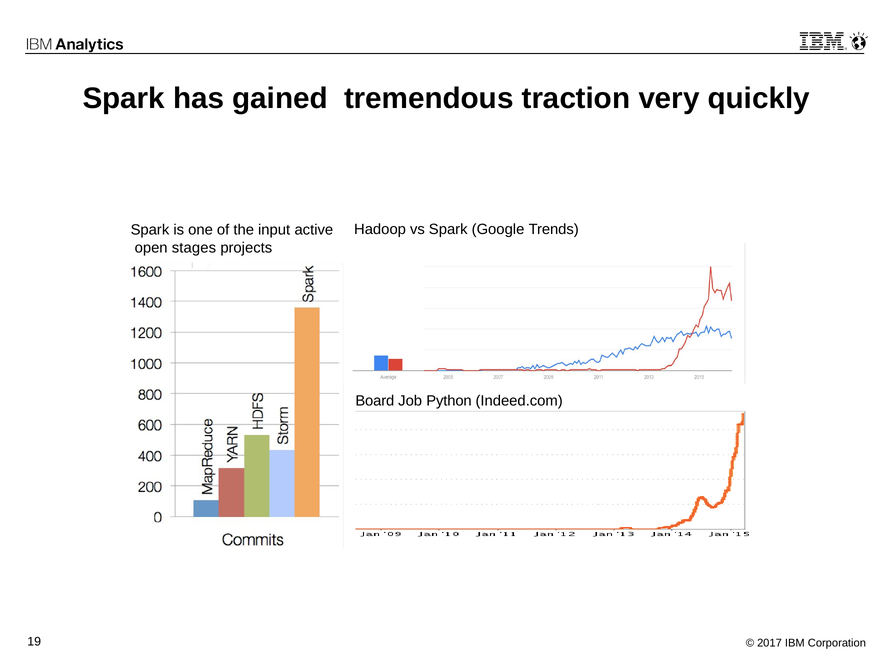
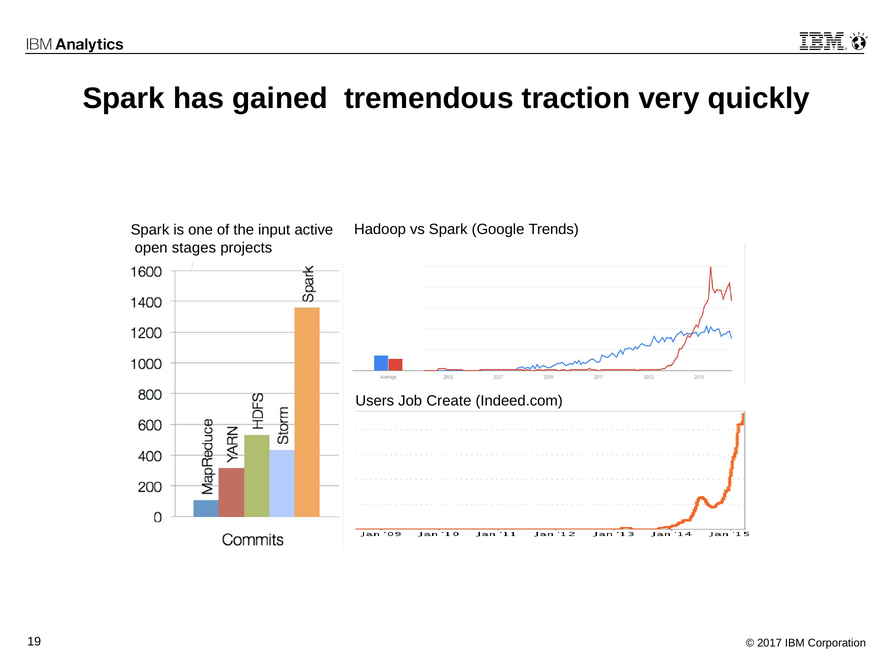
Board: Board -> Users (375, 401)
Python: Python -> Create (449, 401)
